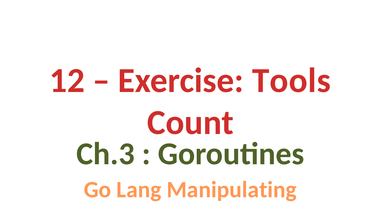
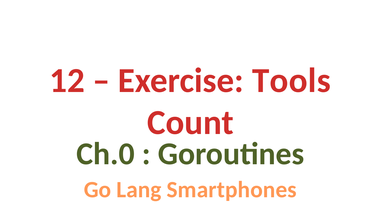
Ch.3: Ch.3 -> Ch.0 (106, 153)
Manipulating: Manipulating -> Smartphones (232, 189)
